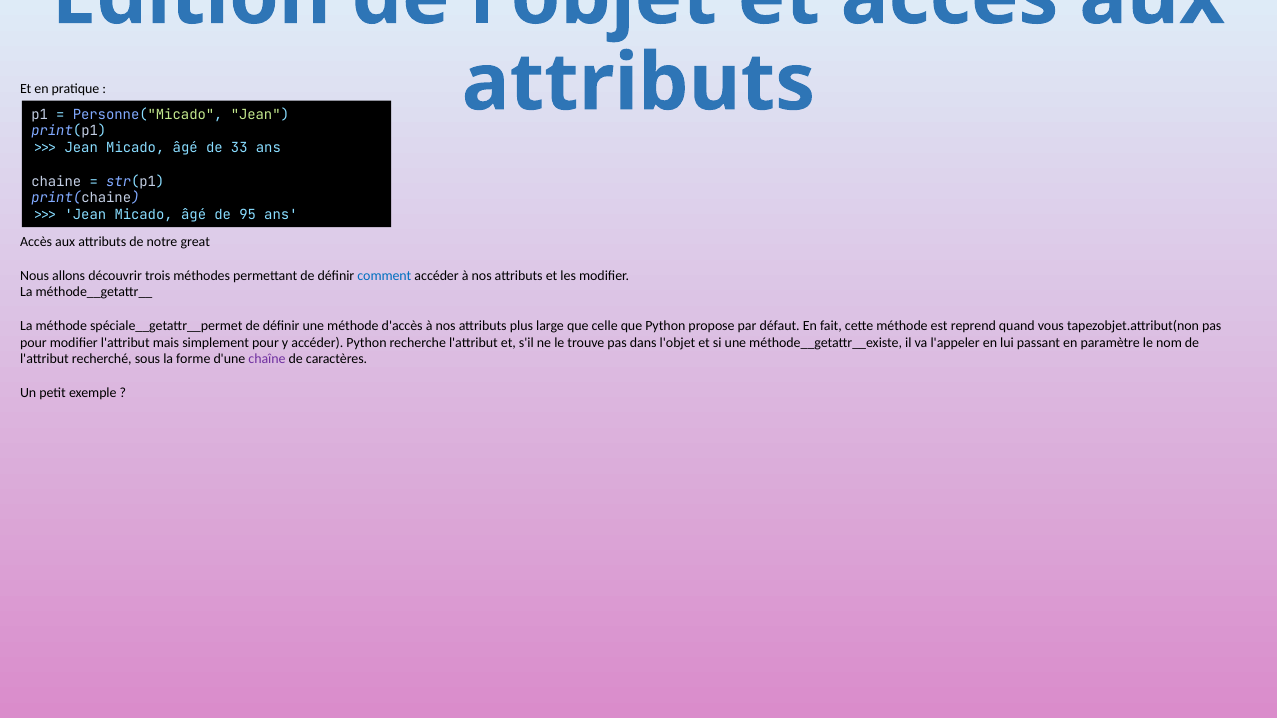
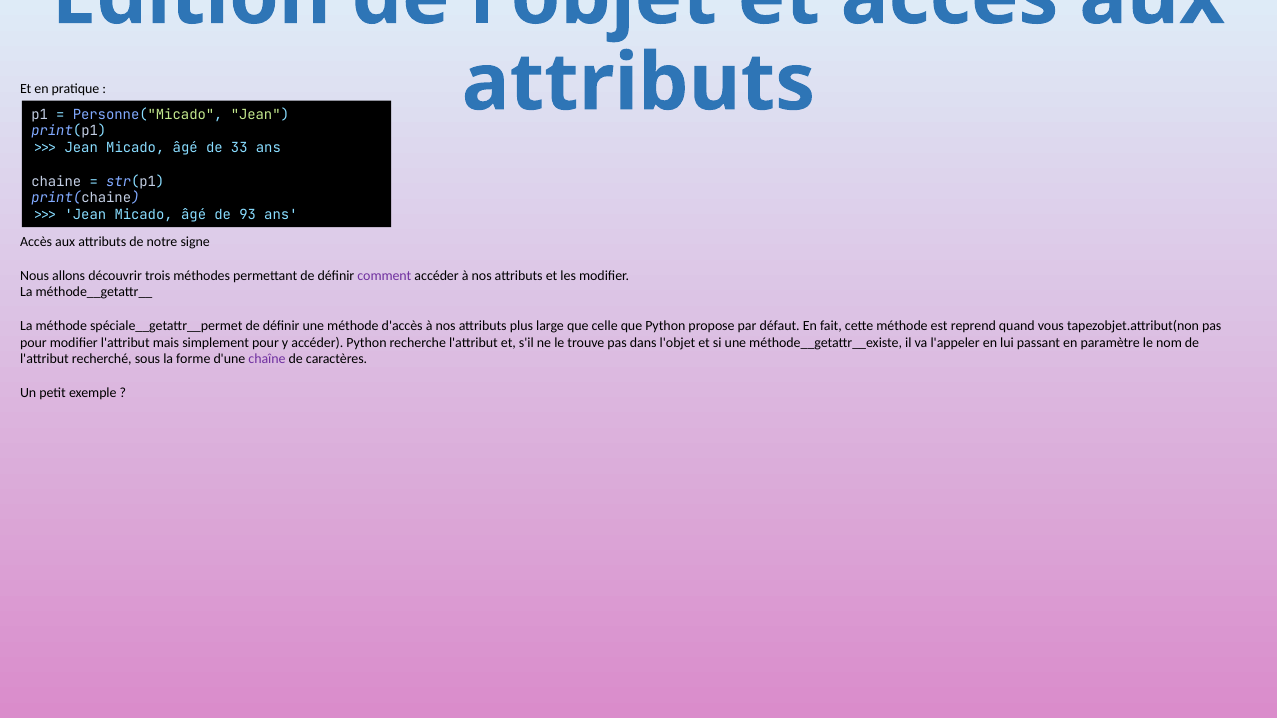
95: 95 -> 93 (248, 215)
great: great -> signe (195, 242)
comment colour: blue -> purple (384, 276)
